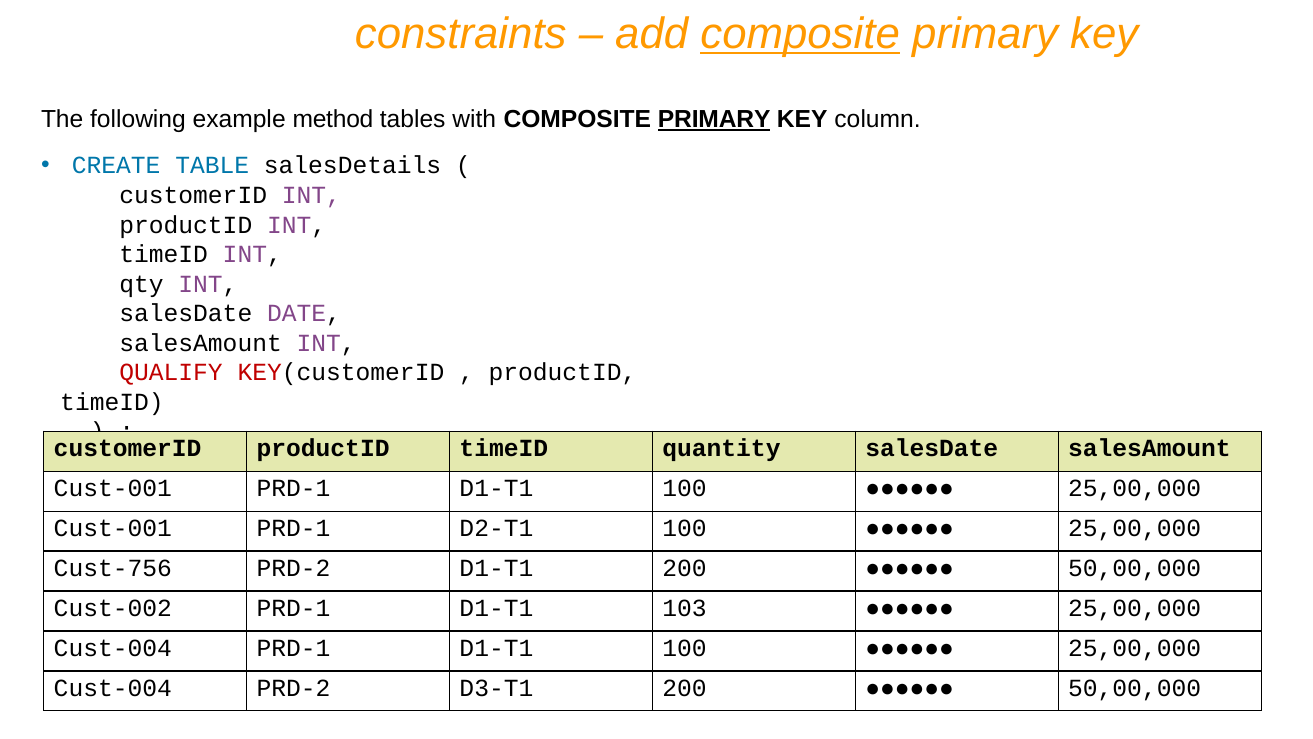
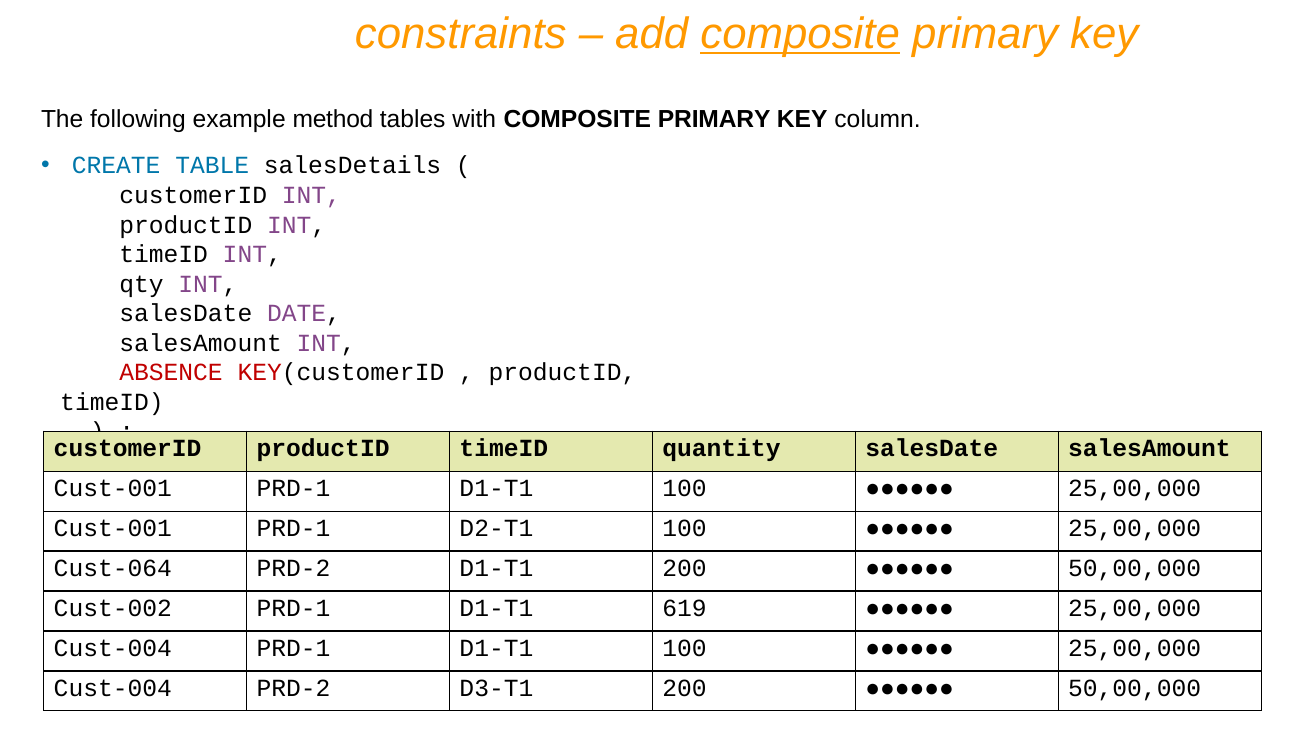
PRIMARY underline: present -> none (714, 119)
QUALIFY: QUALIFY -> ABSENCE (171, 372)
Cust-756: Cust-756 -> Cust-064 (113, 568)
103: 103 -> 619 (685, 608)
